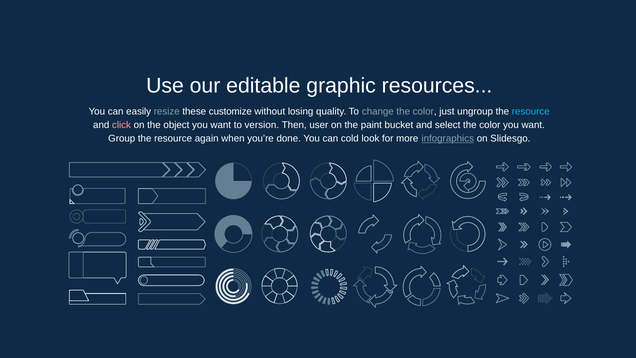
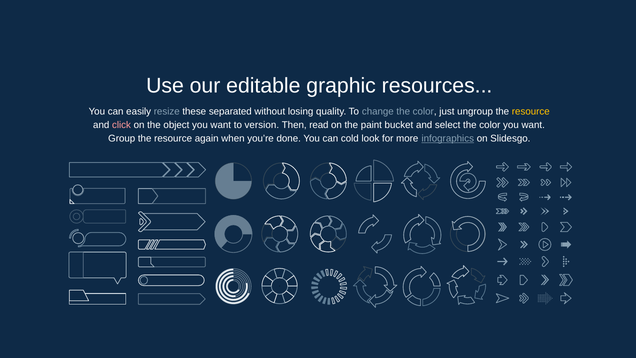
customize: customize -> separated (230, 112)
resource colour: light blue -> yellow (531, 112)
user: user -> read (319, 125)
